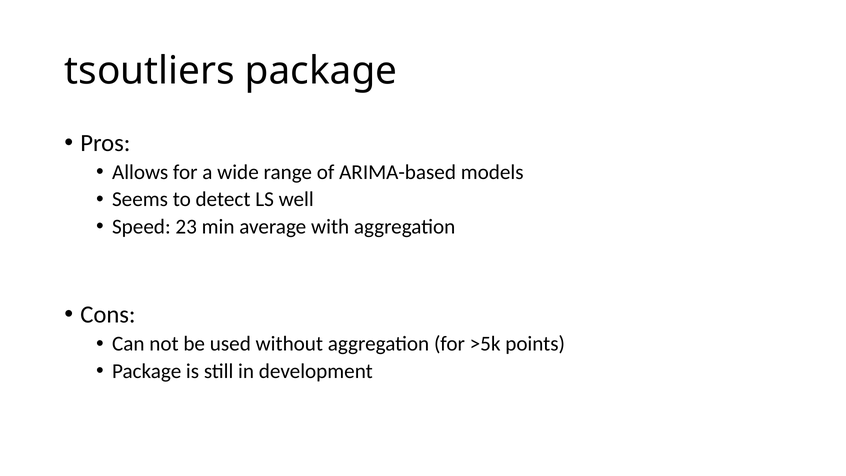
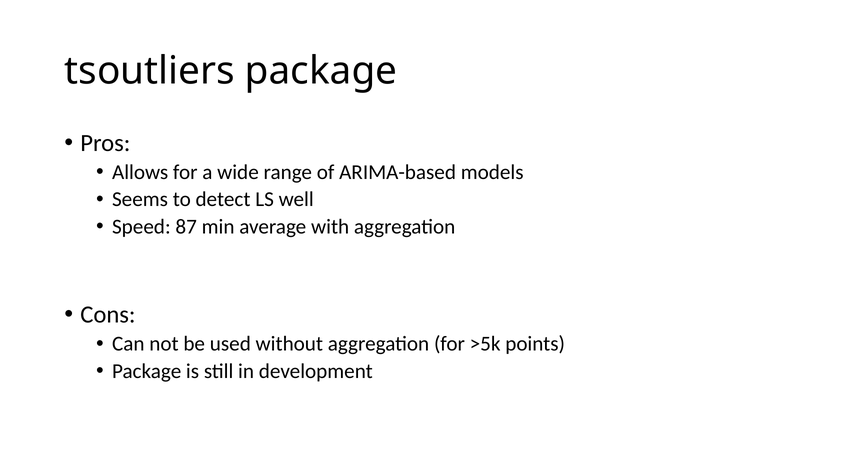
23: 23 -> 87 (186, 227)
